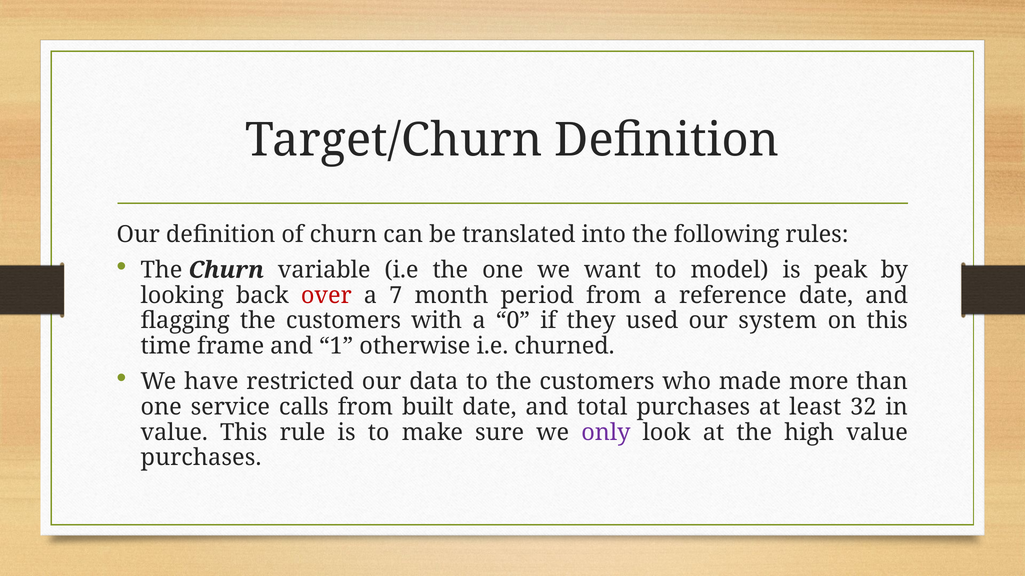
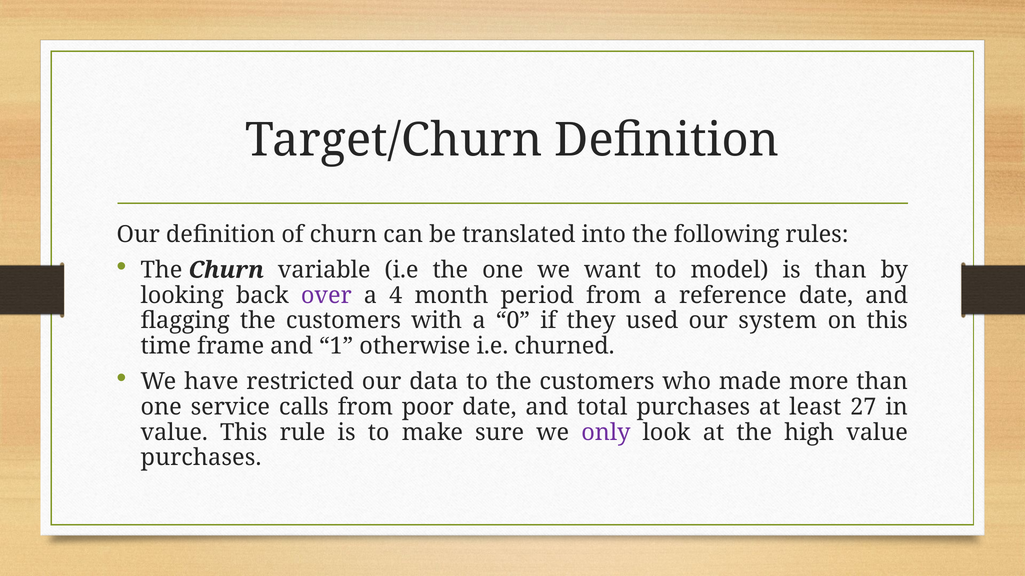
is peak: peak -> than (841, 270)
over colour: red -> purple (326, 296)
7: 7 -> 4 (396, 296)
built: built -> poor (428, 407)
32: 32 -> 27 (863, 407)
